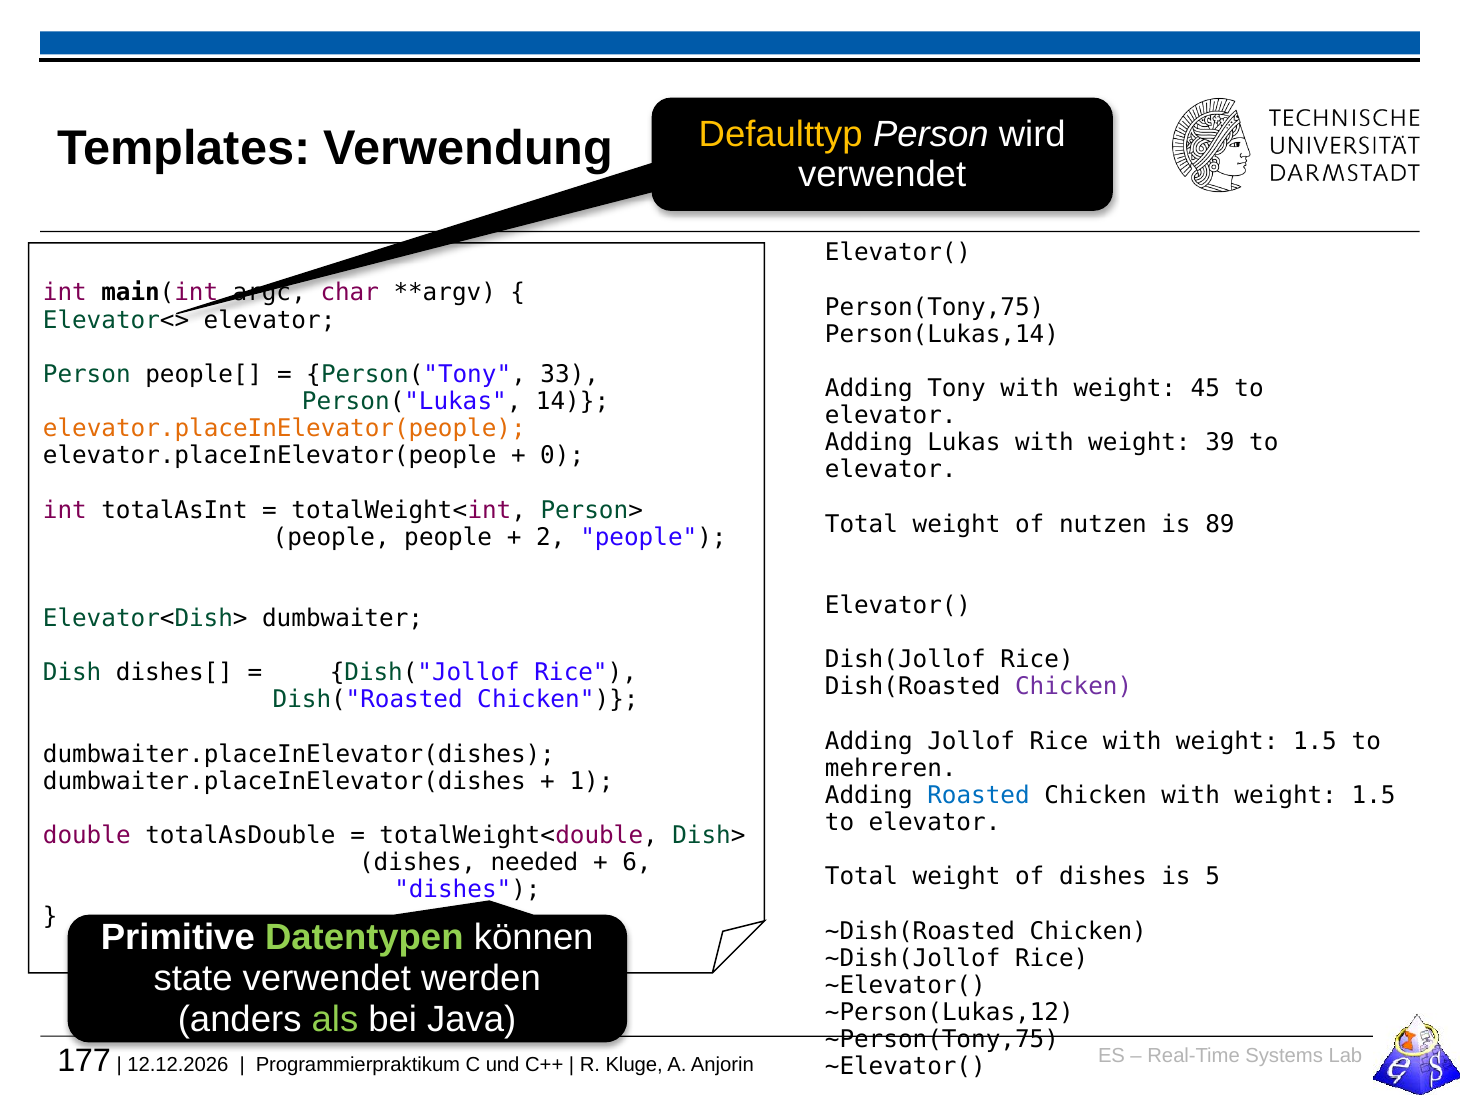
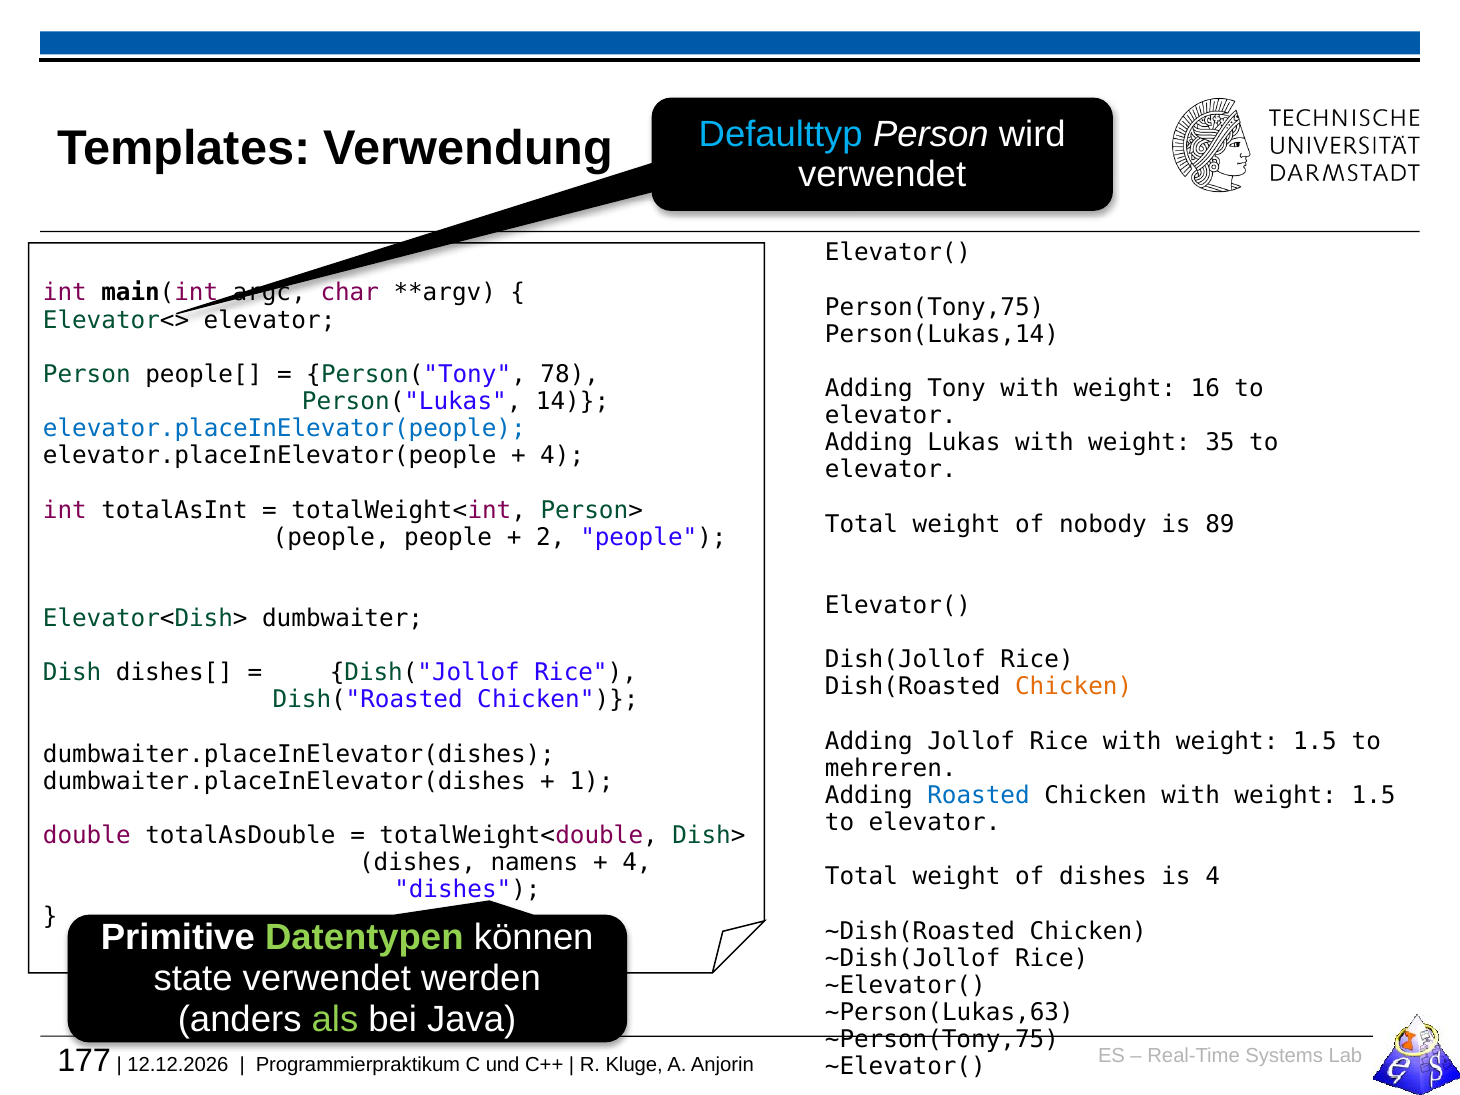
Defaulttyp colour: yellow -> light blue (781, 134)
33: 33 -> 78 (570, 374)
45: 45 -> 16 (1205, 388)
elevator.placeInElevator(people colour: orange -> blue (284, 429)
39: 39 -> 35 (1220, 443)
0: 0 -> 4 (562, 456)
nutzen: nutzen -> nobody (1103, 524)
Chicken colour: purple -> orange (1074, 687)
needed: needed -> namens (534, 863)
6: 6 -> 4 (637, 863)
is 5: 5 -> 4 (1213, 877)
~Person(Lukas,12: ~Person(Lukas,12 -> ~Person(Lukas,63 (949, 1012)
